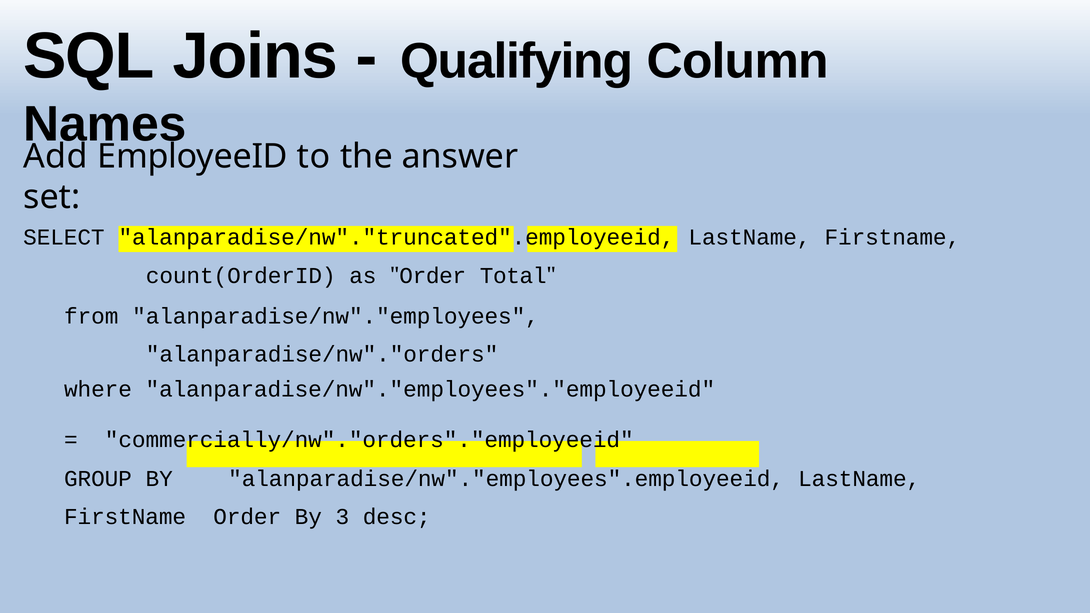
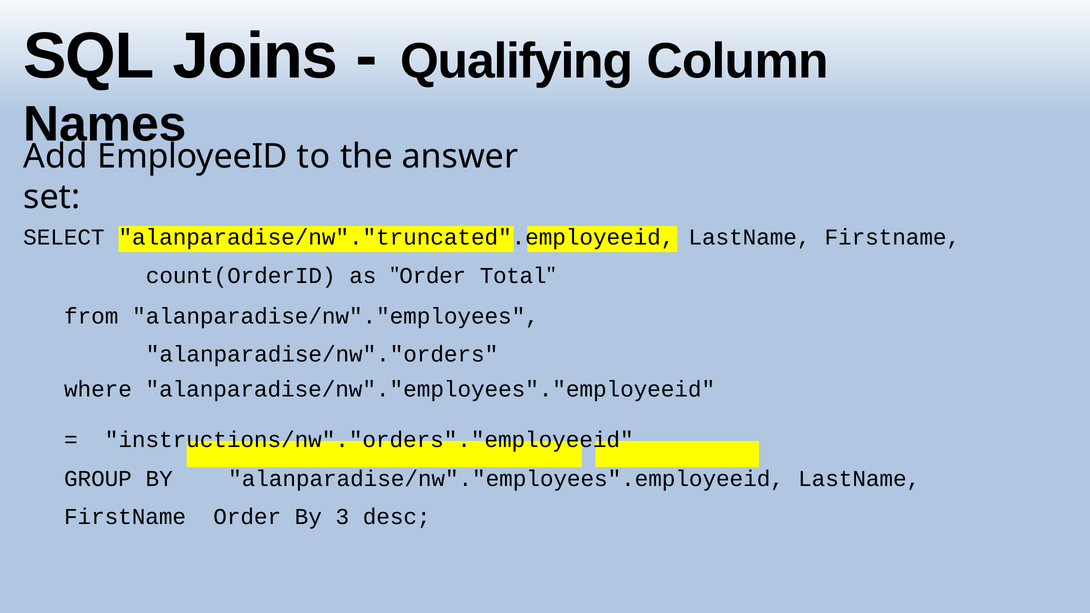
commercially/nw"."orders"."employeeid: commercially/nw"."orders"."employeeid -> instructions/nw"."orders"."employeeid (369, 440)
